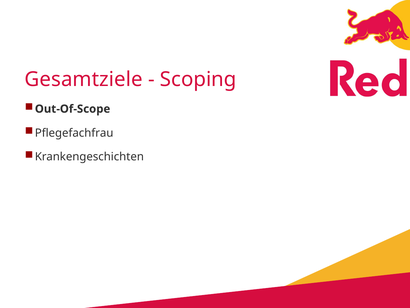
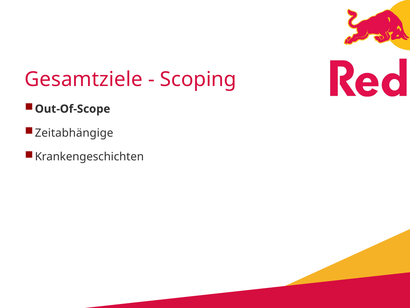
Pflegefachfrau: Pflegefachfrau -> Zeitabhängige (74, 133)
